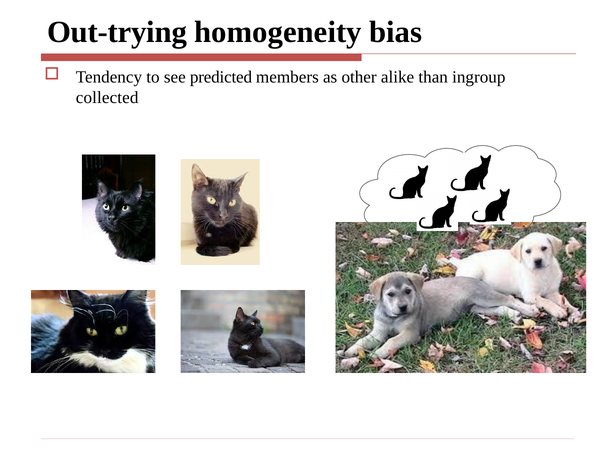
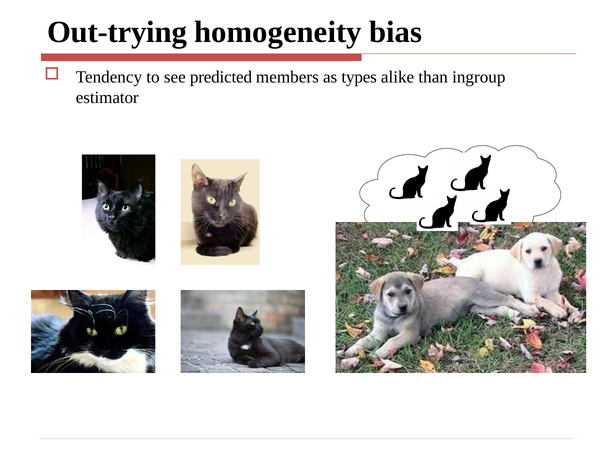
other: other -> types (359, 77)
collected: collected -> estimator (107, 98)
